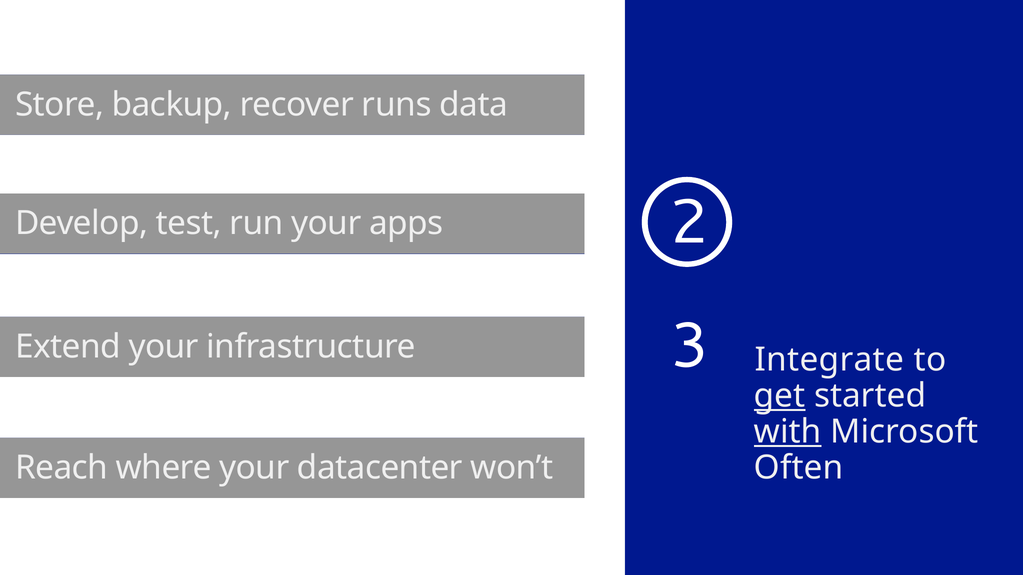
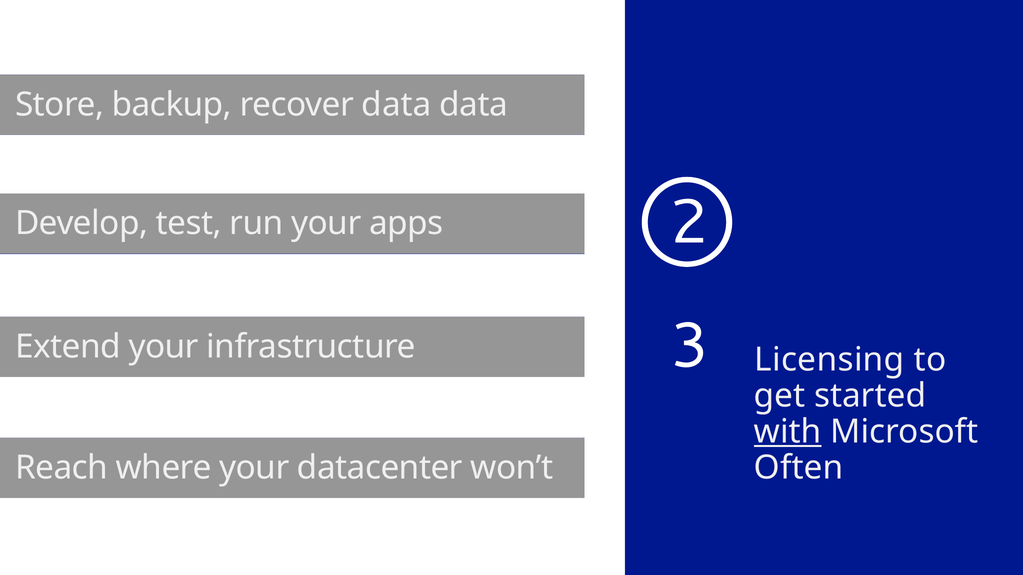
runs: runs -> data (397, 105)
Integrate: Integrate -> Licensing (829, 360)
get underline: present -> none (780, 396)
